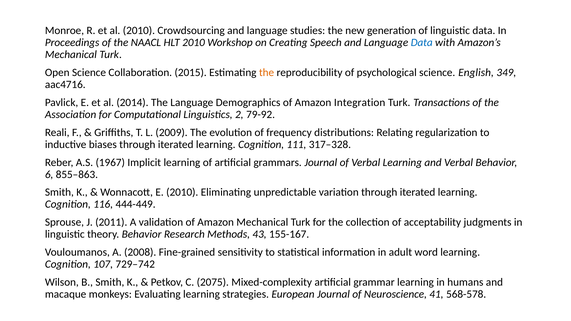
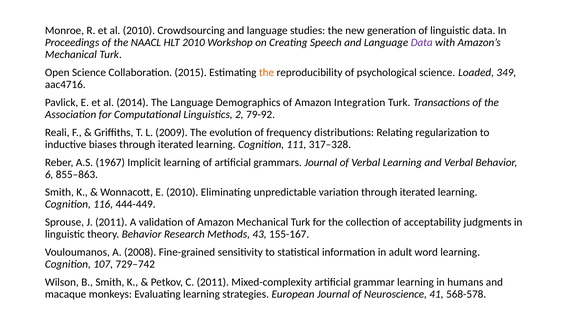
Data colour: blue -> purple (422, 43)
English: English -> Loaded (476, 73)
C 2075: 2075 -> 2011 (213, 282)
